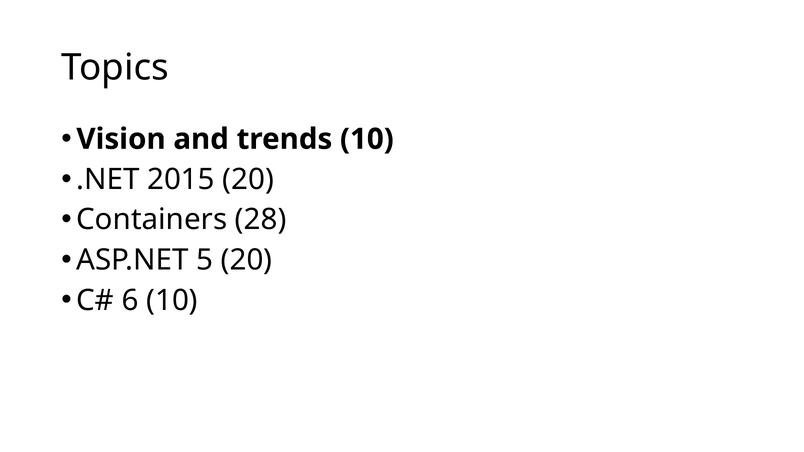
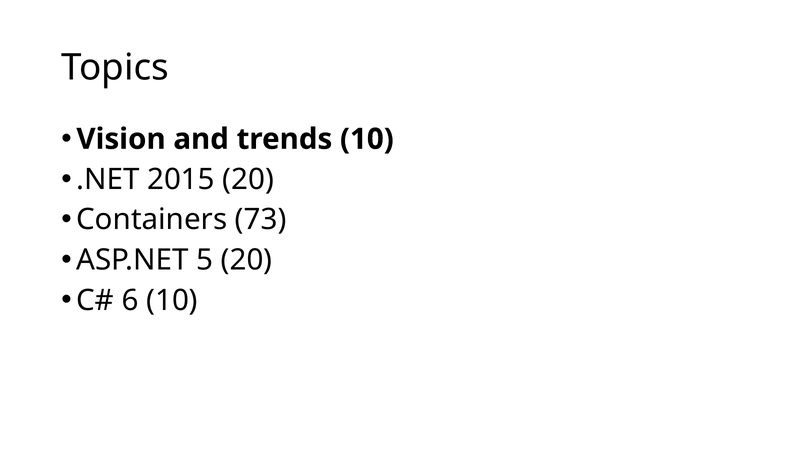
28: 28 -> 73 (261, 220)
